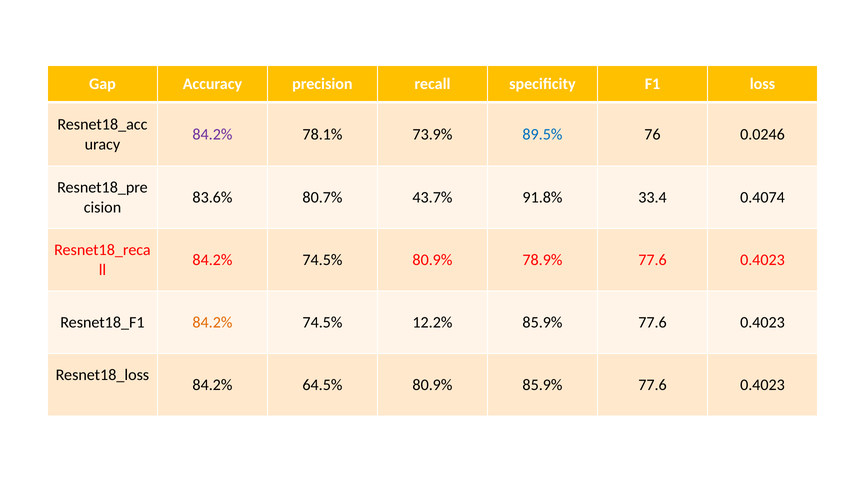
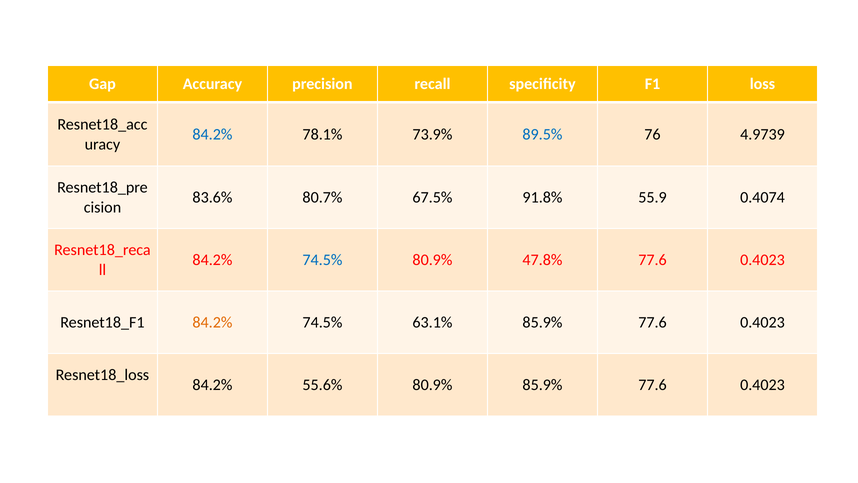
84.2% colour: purple -> blue (212, 134)
0.0246: 0.0246 -> 4.9739 (762, 134)
43.7%: 43.7% -> 67.5% (432, 197)
33.4: 33.4 -> 55.9 (652, 197)
74.5% colour: black -> blue (322, 260)
78.9%: 78.9% -> 47.8% (542, 260)
12.2%: 12.2% -> 63.1% (432, 322)
64.5%: 64.5% -> 55.6% (322, 385)
